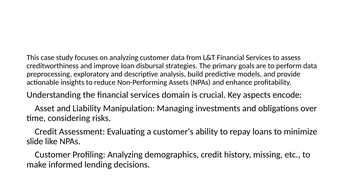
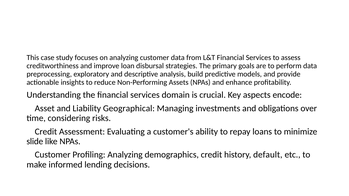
Manipulation: Manipulation -> Geographical (129, 108)
missing: missing -> default (268, 155)
